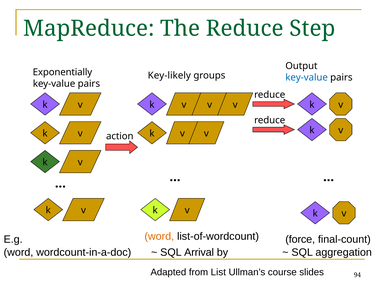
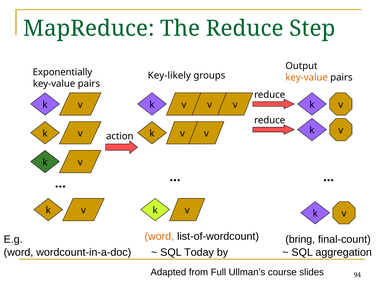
key-value colour: blue -> orange (307, 77)
force: force -> bring (300, 239)
Arrival: Arrival -> Today (199, 252)
List: List -> Full (218, 272)
